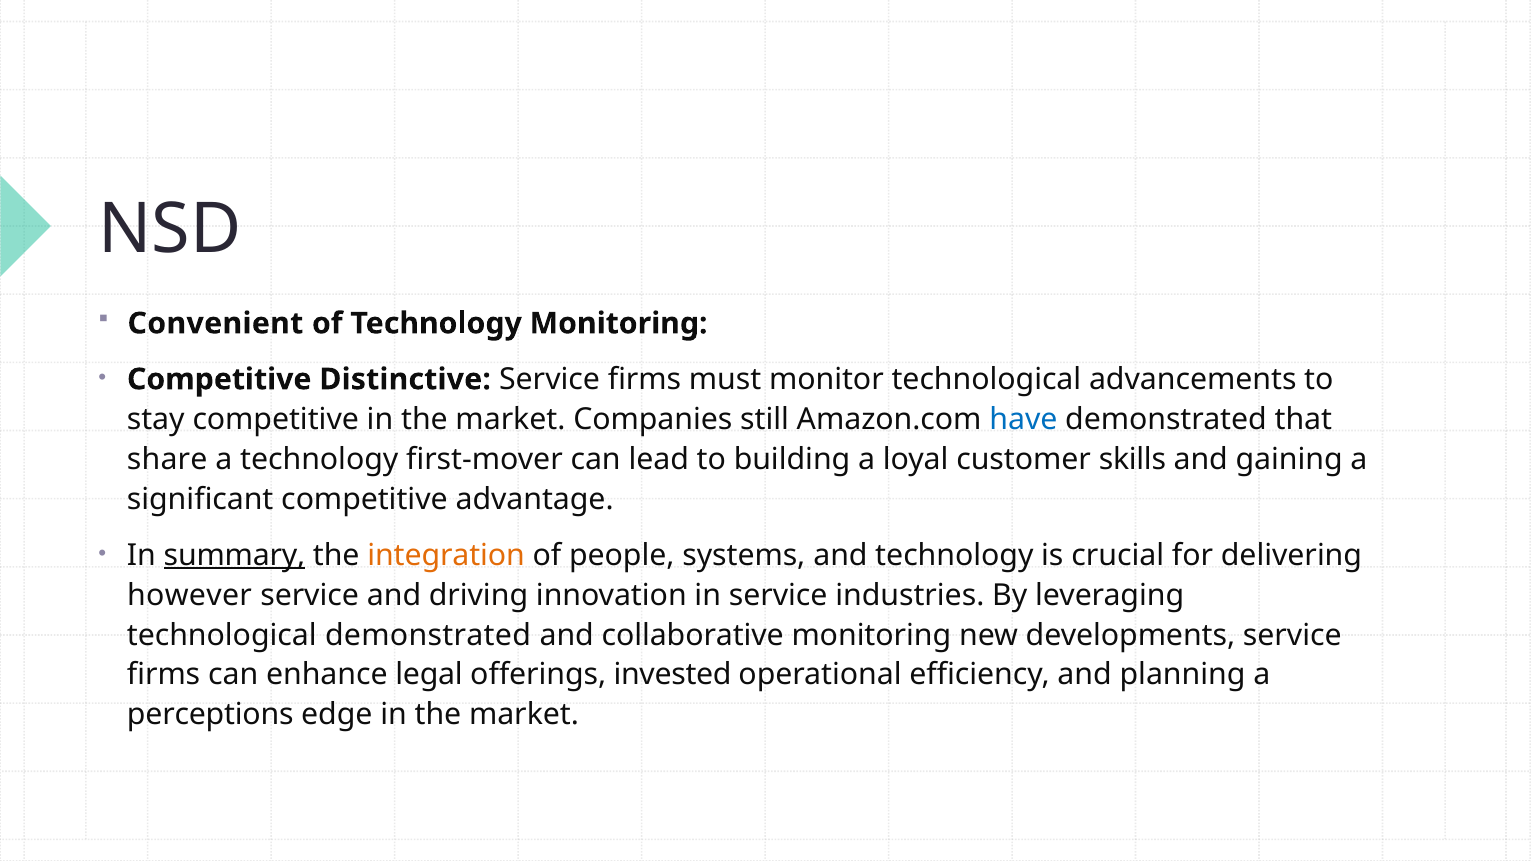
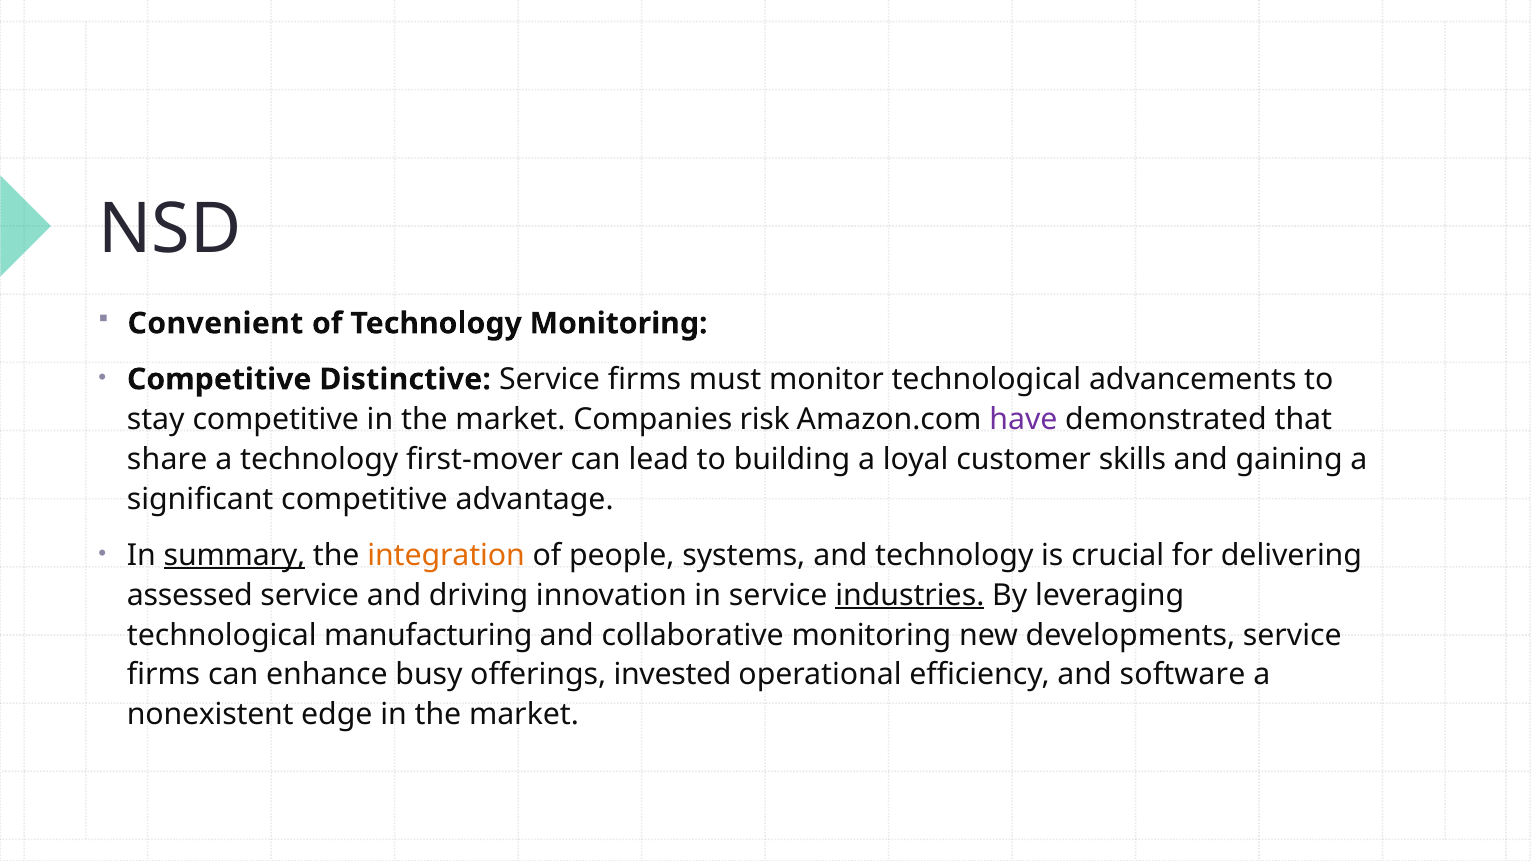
still: still -> risk (765, 419)
have colour: blue -> purple (1023, 419)
however: however -> assessed (190, 595)
industries underline: none -> present (910, 595)
technological demonstrated: demonstrated -> manufacturing (428, 635)
legal: legal -> busy (429, 675)
planning: planning -> software (1182, 675)
perceptions: perceptions -> nonexistent (210, 715)
